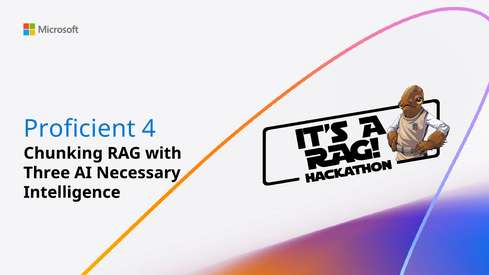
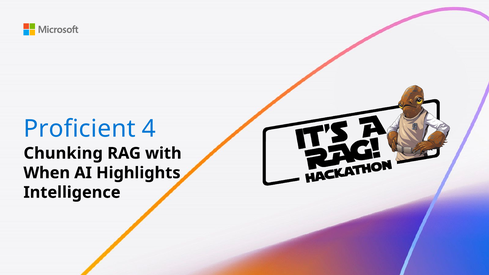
Three: Three -> When (47, 173)
Necessary: Necessary -> Highlights (138, 173)
